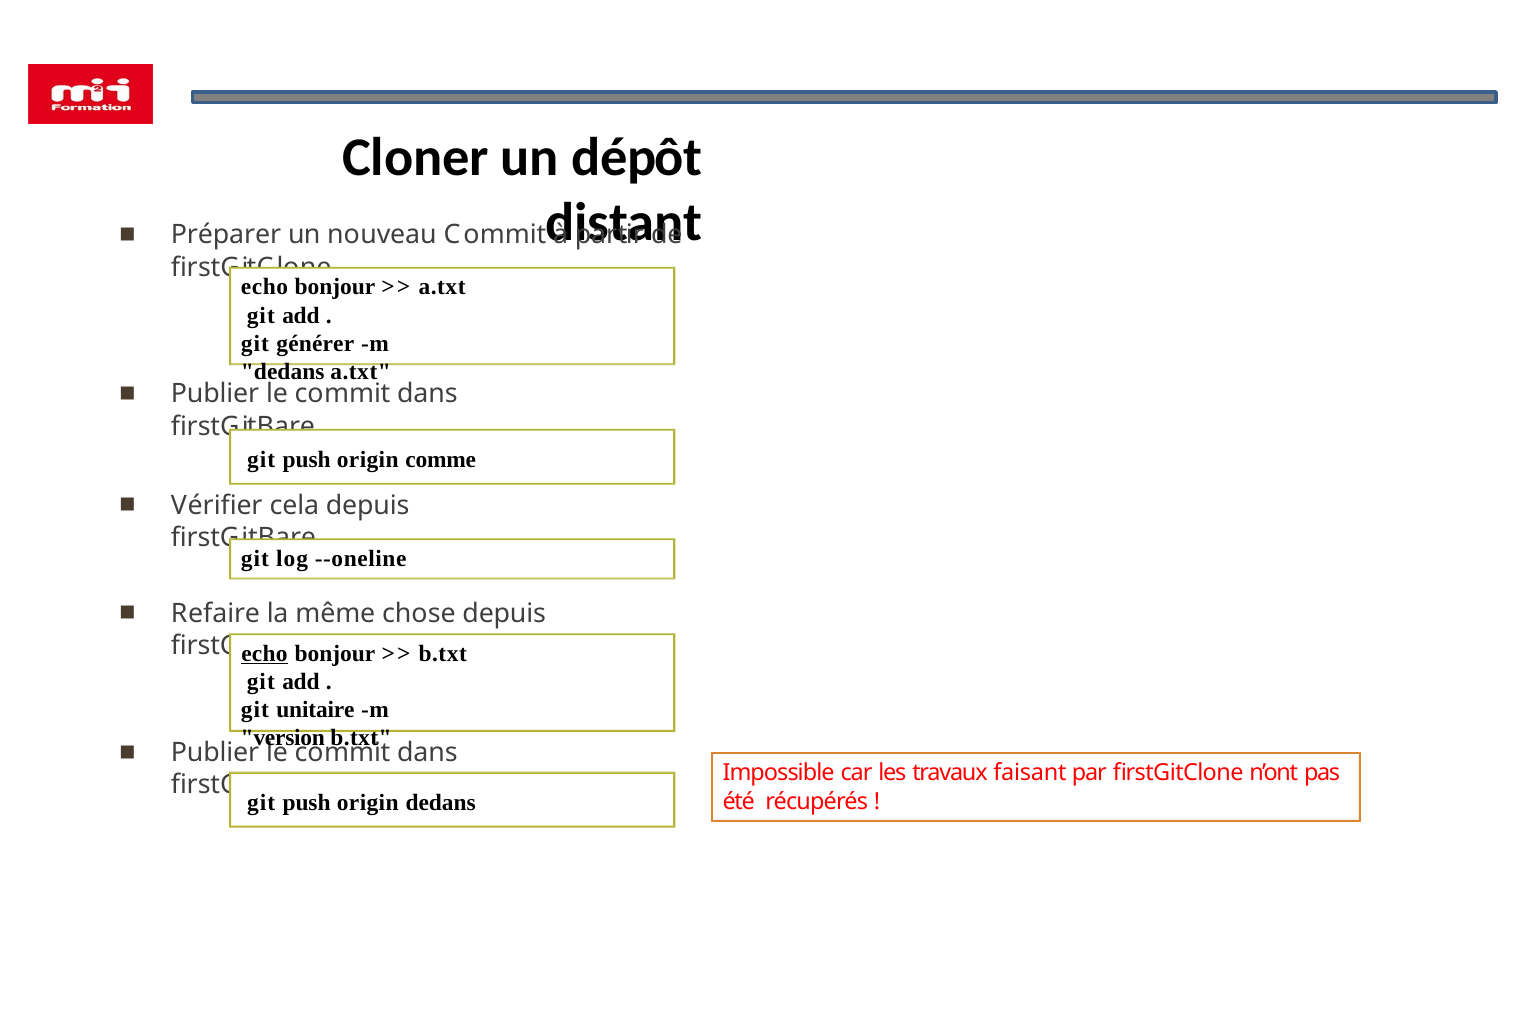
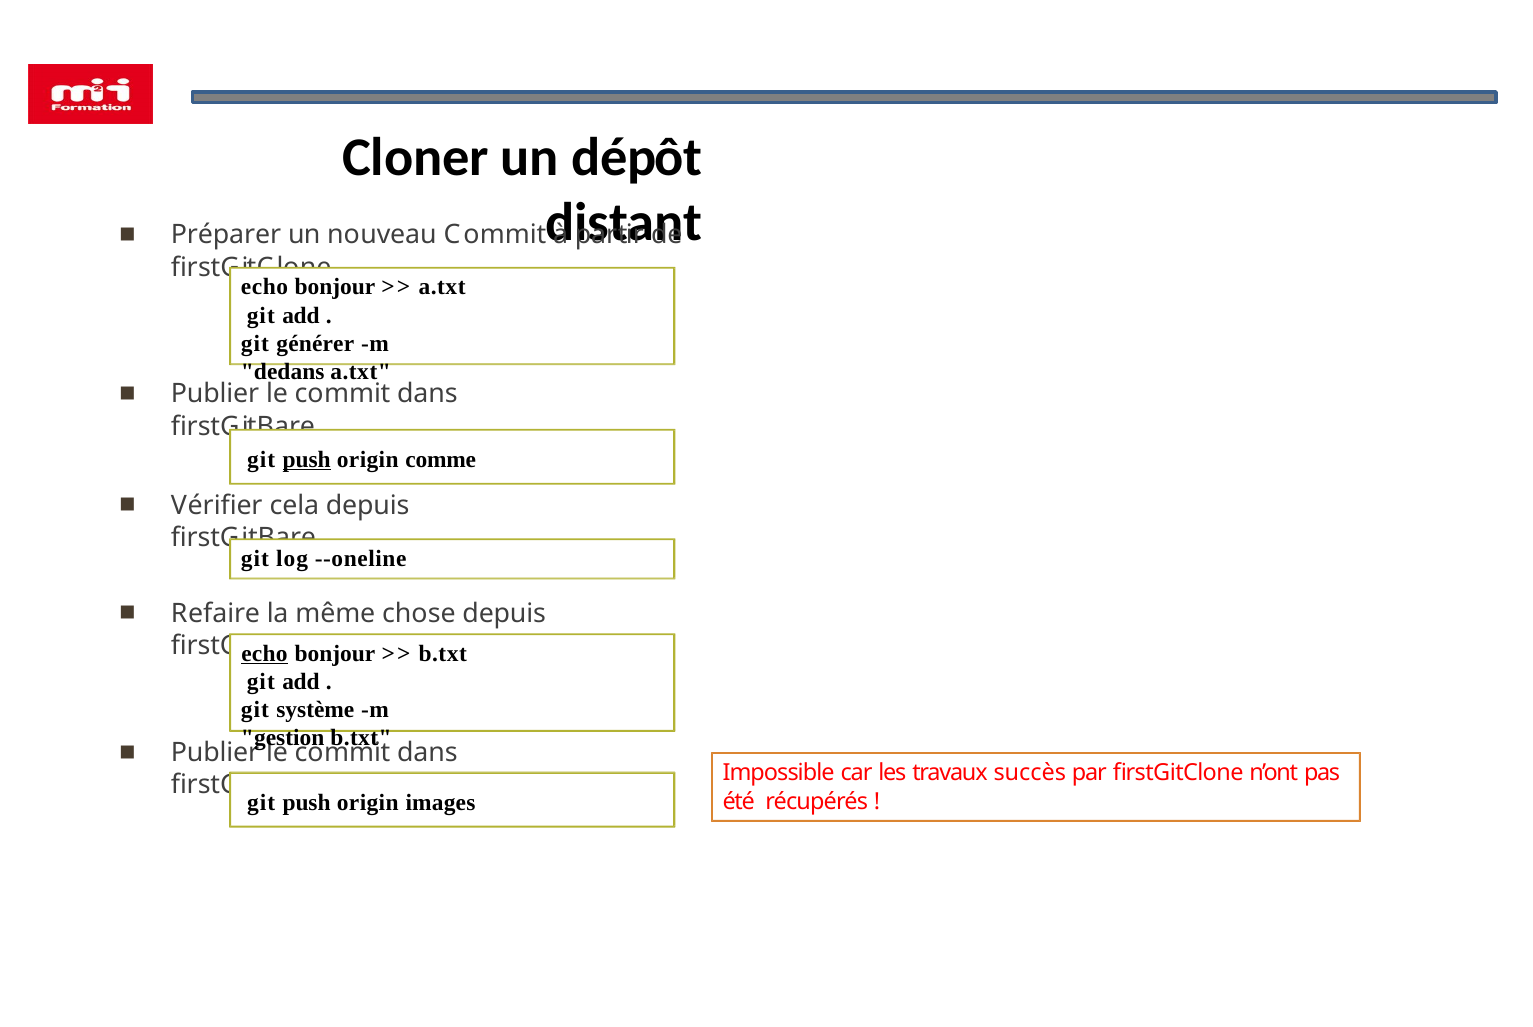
push underline: none -> present (307, 459)
unitaire: unitaire -> système (315, 710)
version: version -> gestion (283, 738)
faisant: faisant -> succès (1030, 773)
origin dedans: dedans -> images (440, 802)
